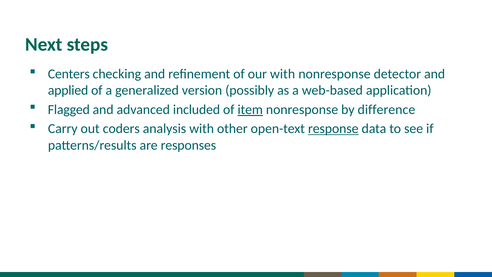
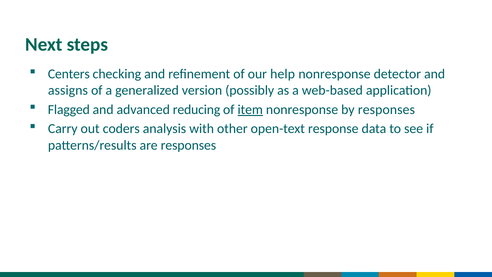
our with: with -> help (283, 74)
applied: applied -> assigns (68, 90)
included: included -> reducing (197, 110)
by difference: difference -> responses (386, 110)
response underline: present -> none (333, 129)
